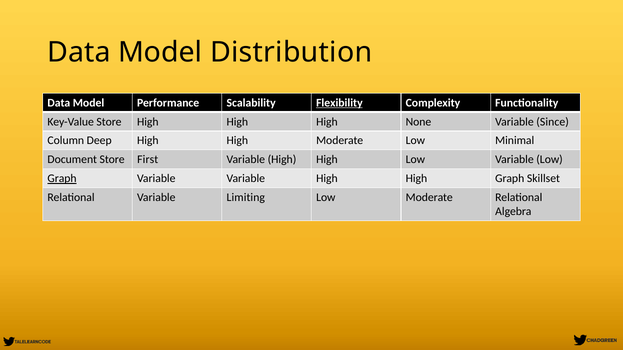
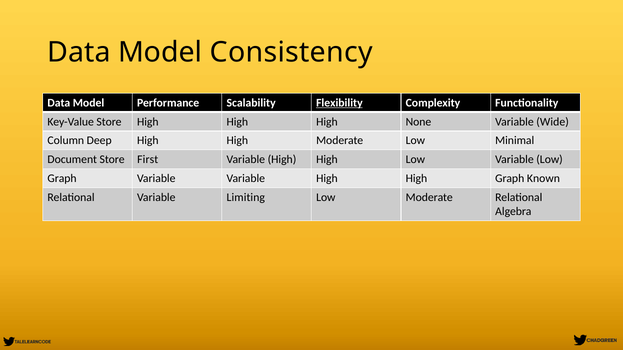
Distribution: Distribution -> Consistency (291, 52)
Since: Since -> Wide (553, 122)
Graph underline: present -> none (62, 179)
Skillset: Skillset -> Known (543, 179)
